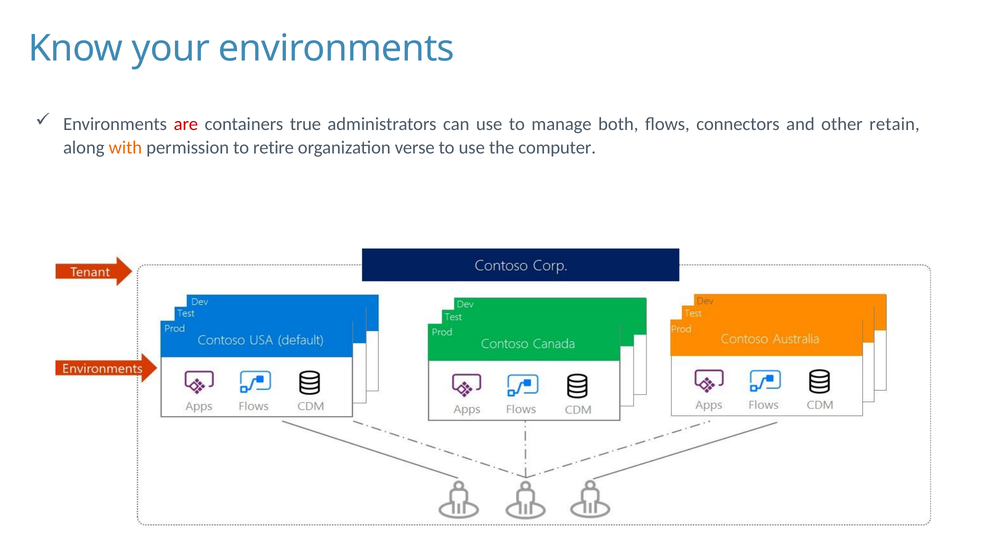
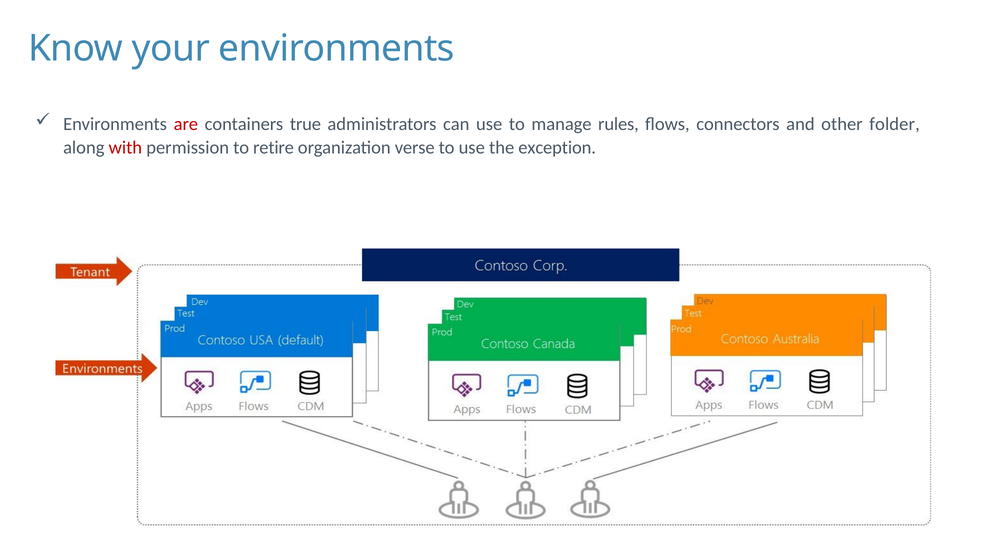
both: both -> rules (618, 124)
retain: retain -> folder (895, 124)
with colour: orange -> red (125, 148)
computer: computer -> exception (557, 148)
